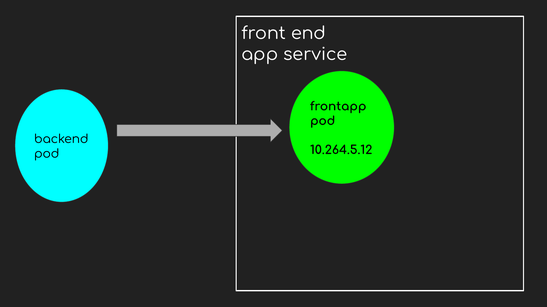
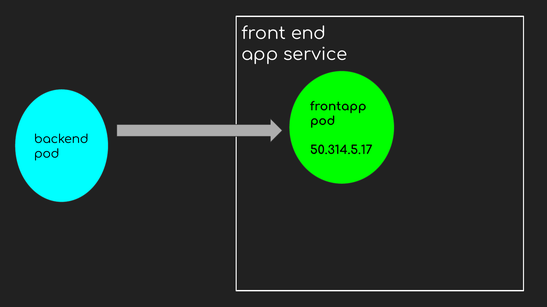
10.264.5.12: 10.264.5.12 -> 50.314.5.17 (341, 150)
